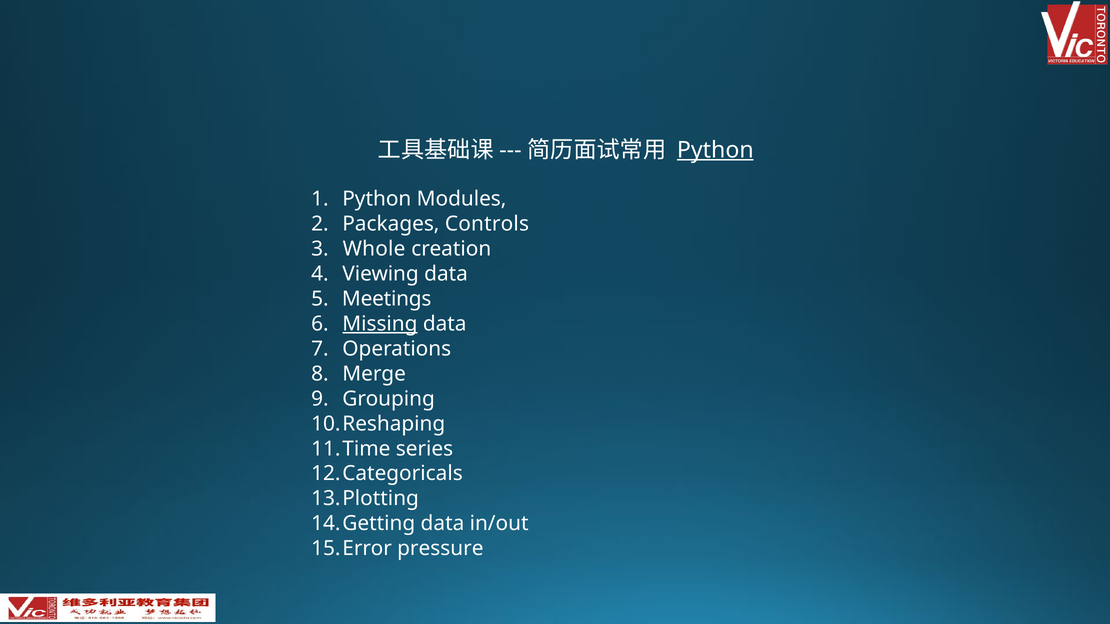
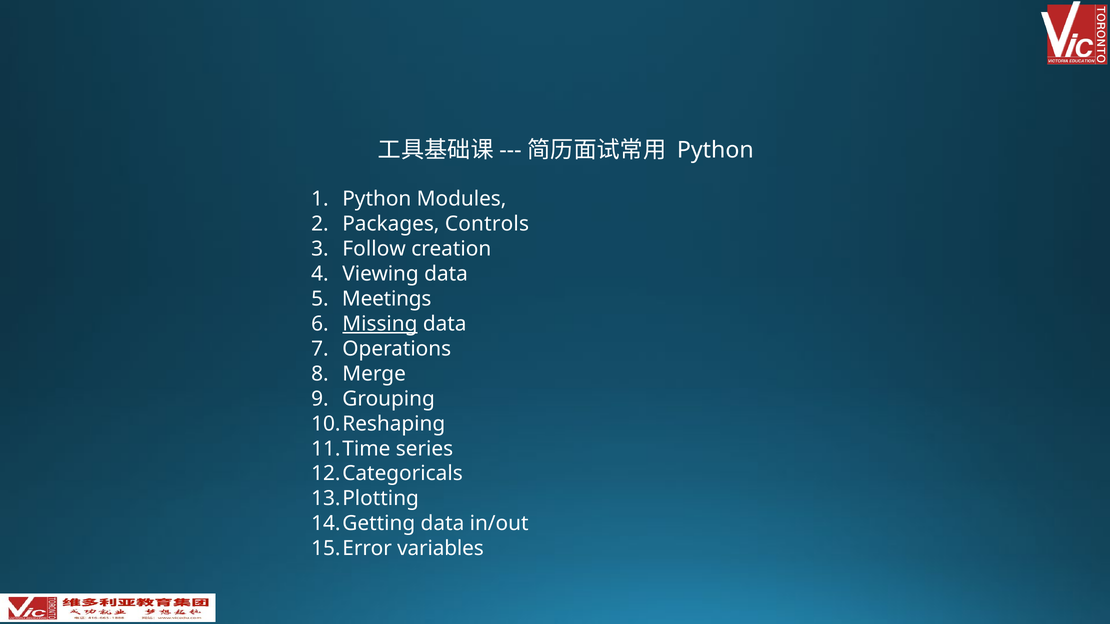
Python underline: present -> none (715, 150)
Whole: Whole -> Follow (374, 249)
pressure: pressure -> variables (440, 549)
